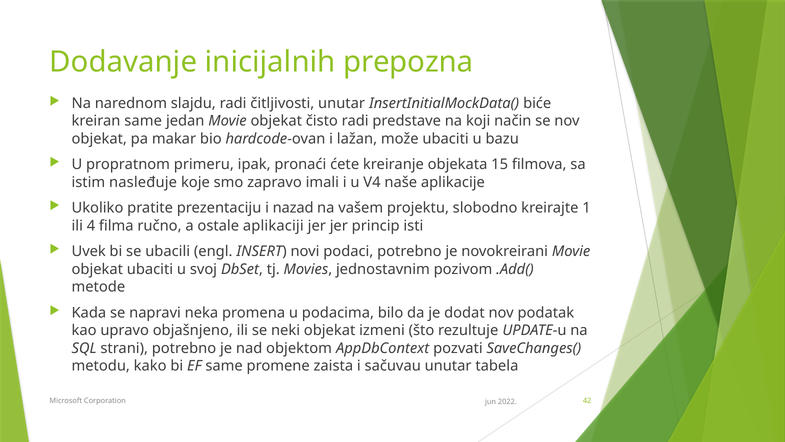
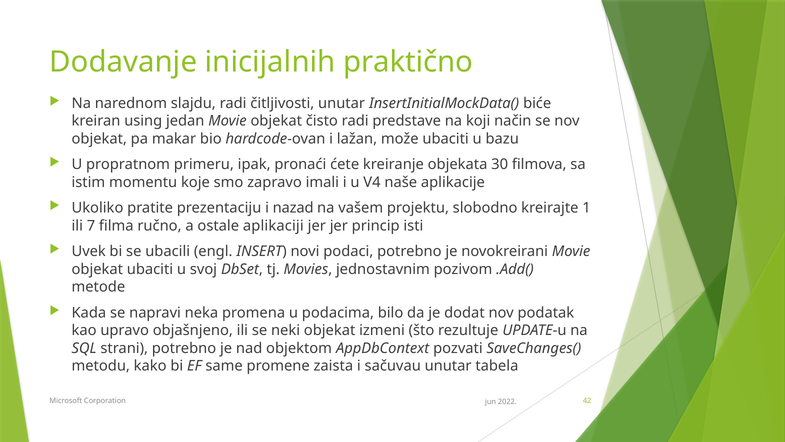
prepozna: prepozna -> praktično (408, 62)
kreiran same: same -> using (143, 121)
15: 15 -> 30 (500, 164)
nasleđuje: nasleđuje -> momentu (143, 182)
4: 4 -> 7 (91, 226)
